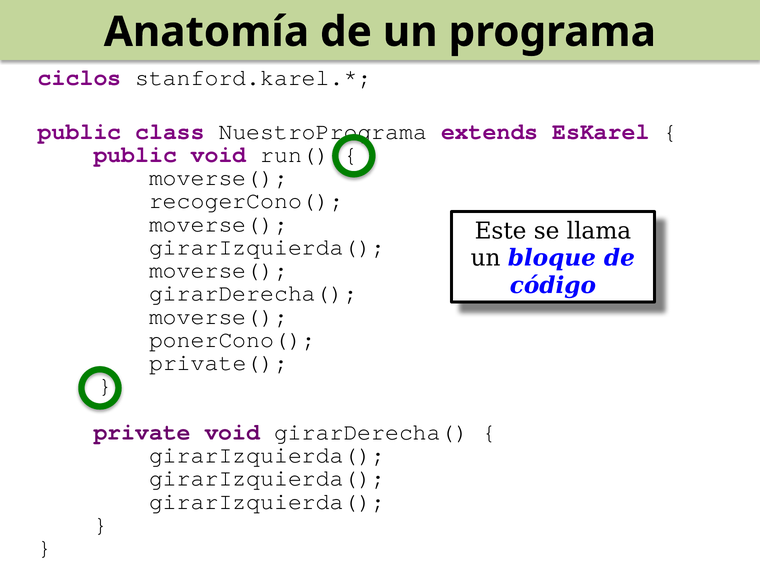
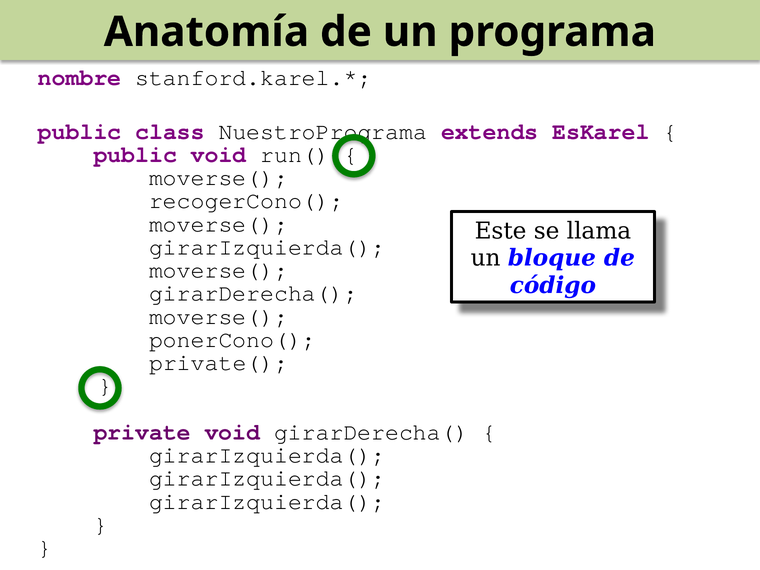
ciclos: ciclos -> nombre (80, 78)
